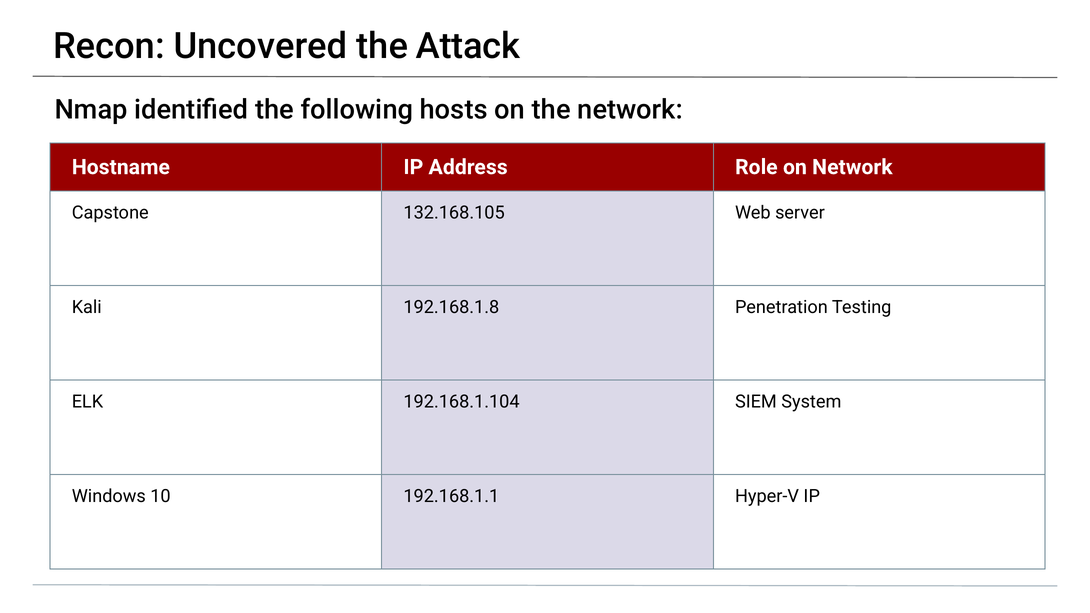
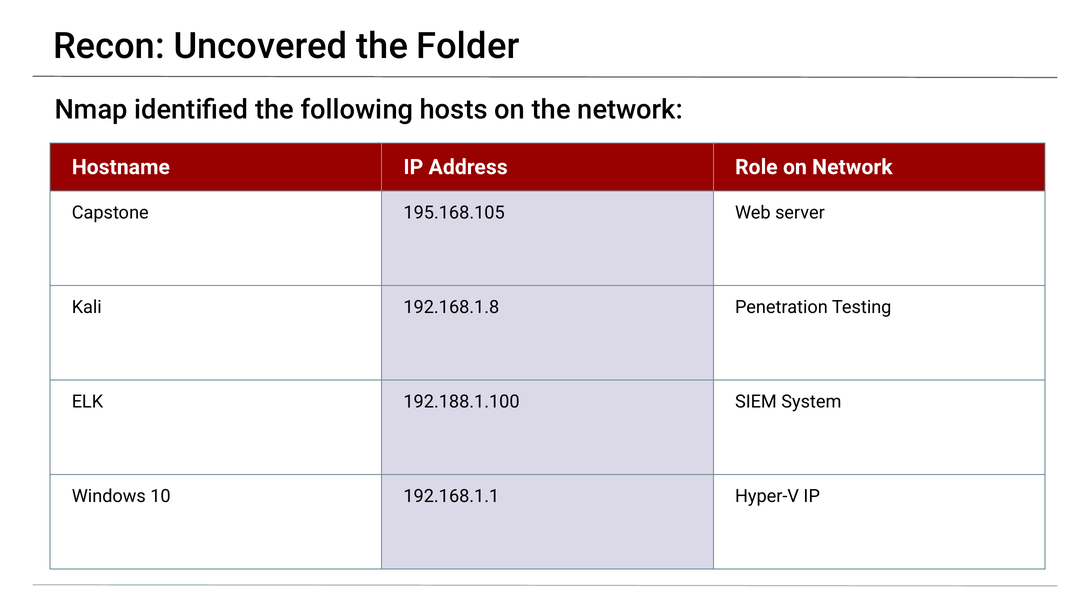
Attack: Attack -> Folder (468, 46)
132.168.105: 132.168.105 -> 195.168.105 (454, 213)
192.168.1.104: 192.168.1.104 -> 192.188.1.100 (462, 402)
